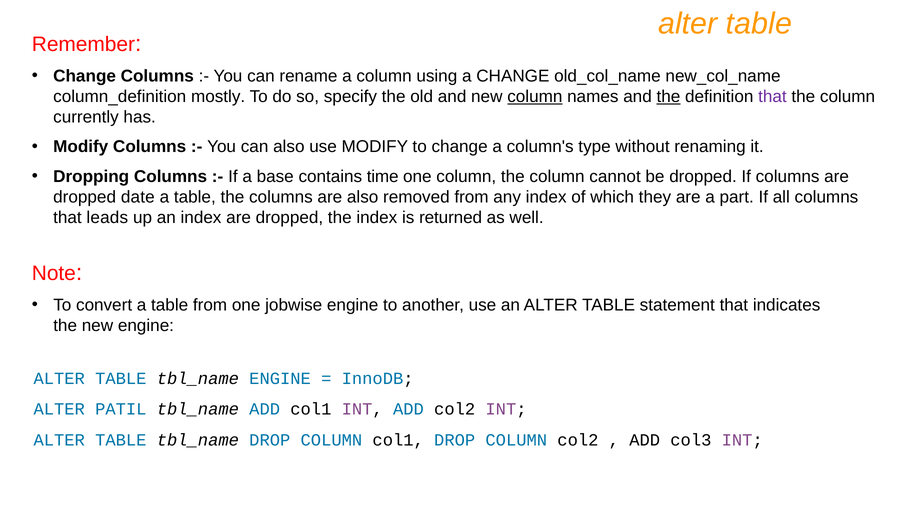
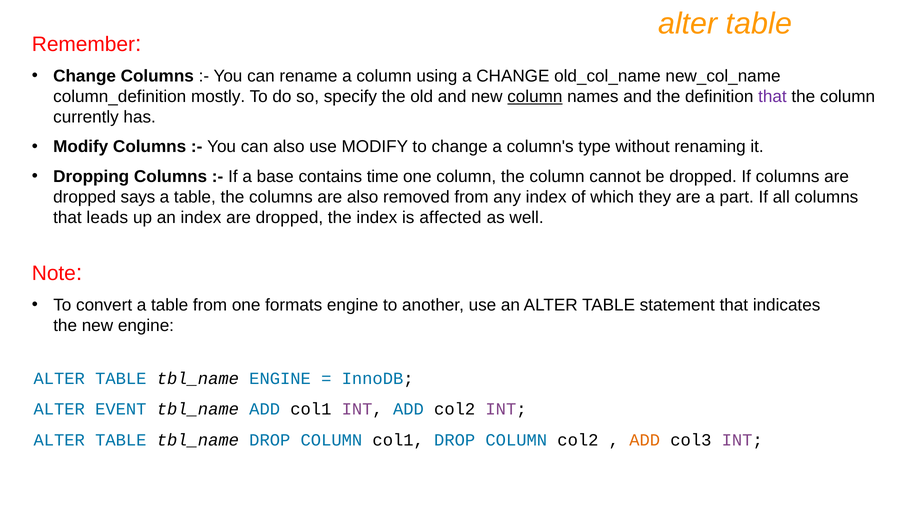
the underline: present -> none (668, 97)
date: date -> says (138, 197)
returned: returned -> affected (450, 218)
jobwise: jobwise -> formats (294, 306)
PATIL: PATIL -> EVENT (121, 410)
ADD colour: black -> orange (645, 441)
